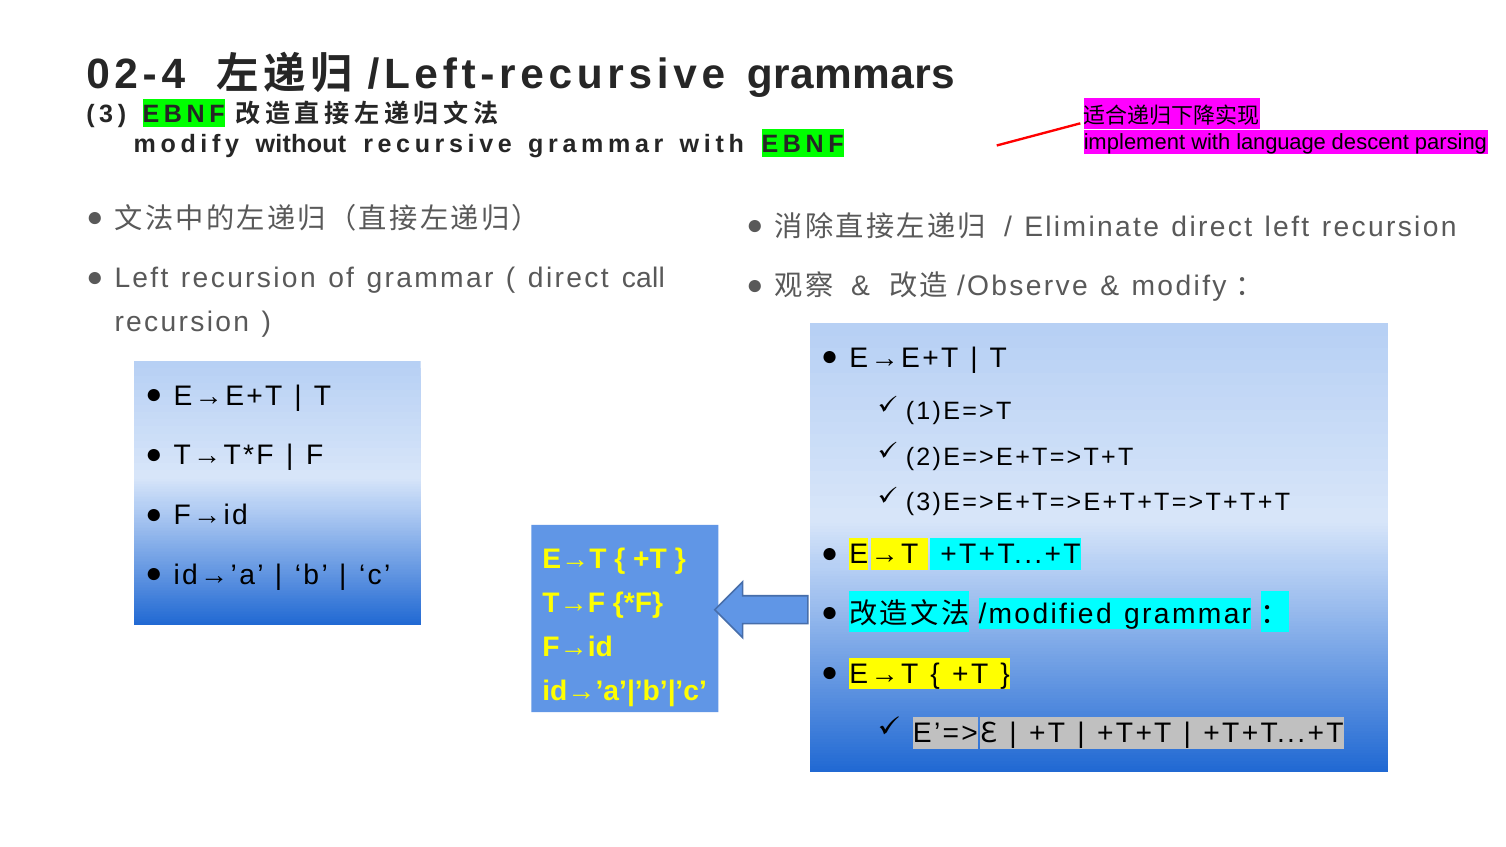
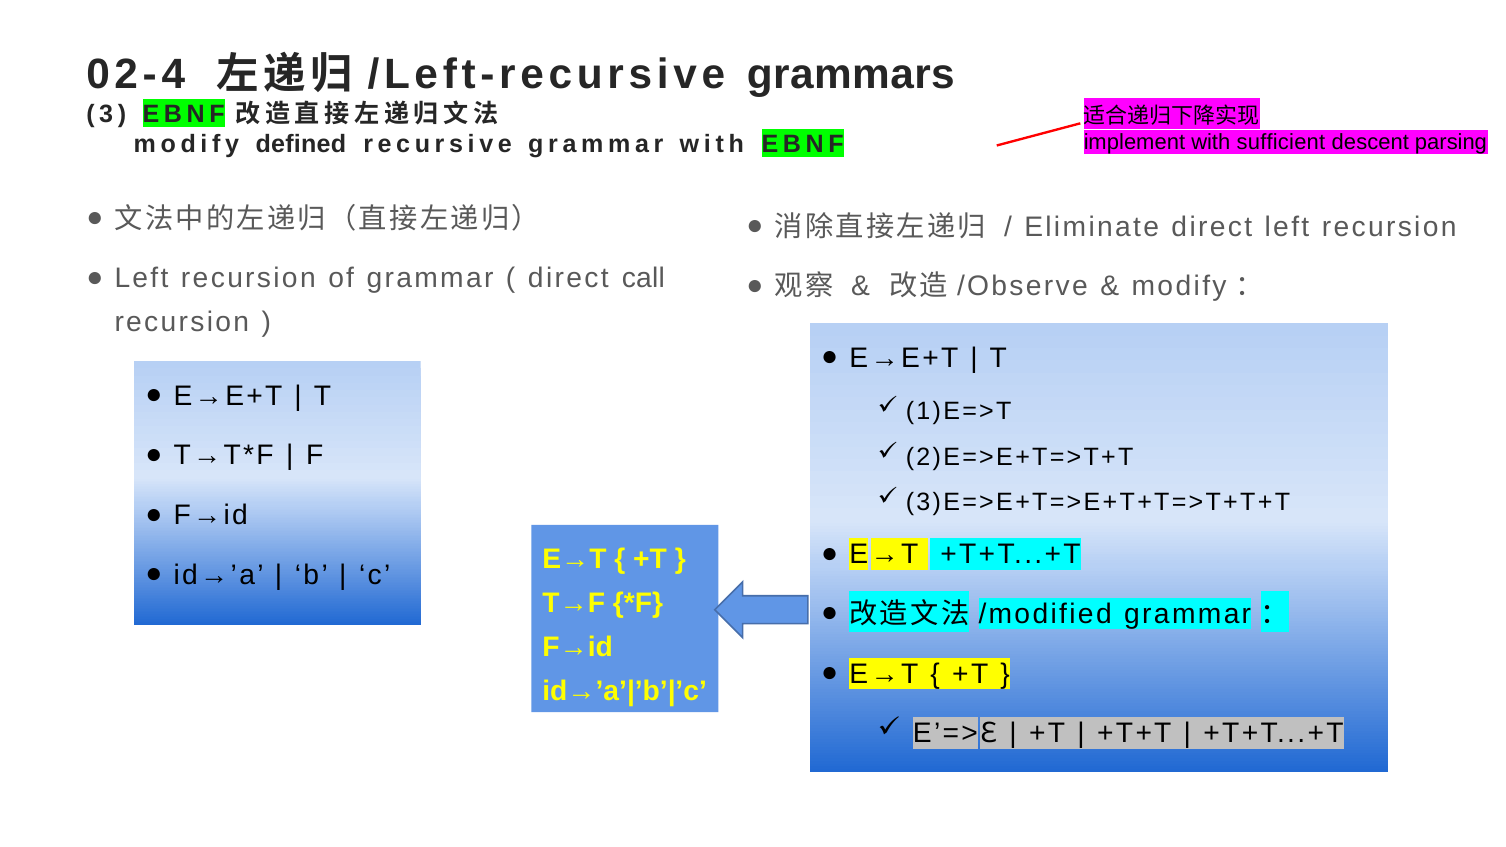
language: language -> sufficient (1281, 142)
without: without -> defined (301, 144)
